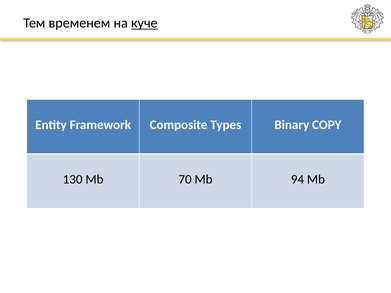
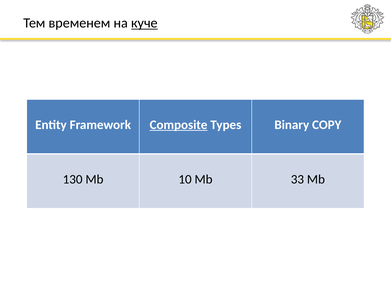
Composite underline: none -> present (179, 125)
70: 70 -> 10 (185, 179)
94: 94 -> 33 (297, 179)
